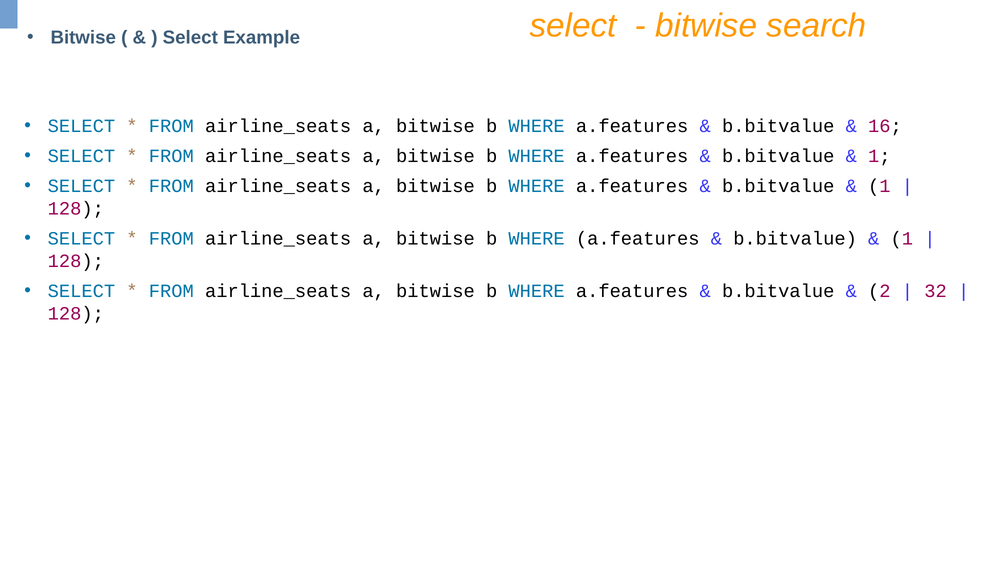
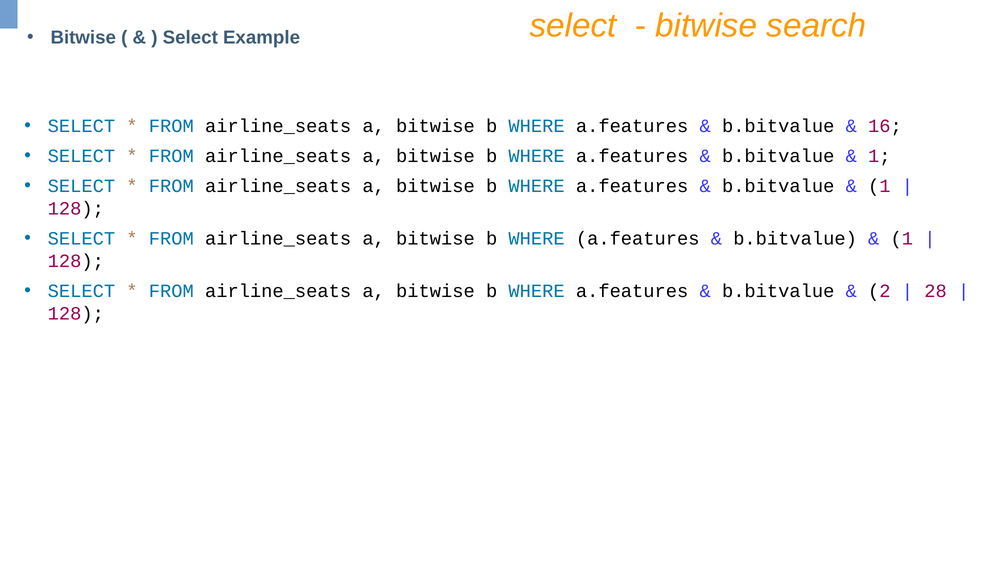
32: 32 -> 28 (936, 291)
